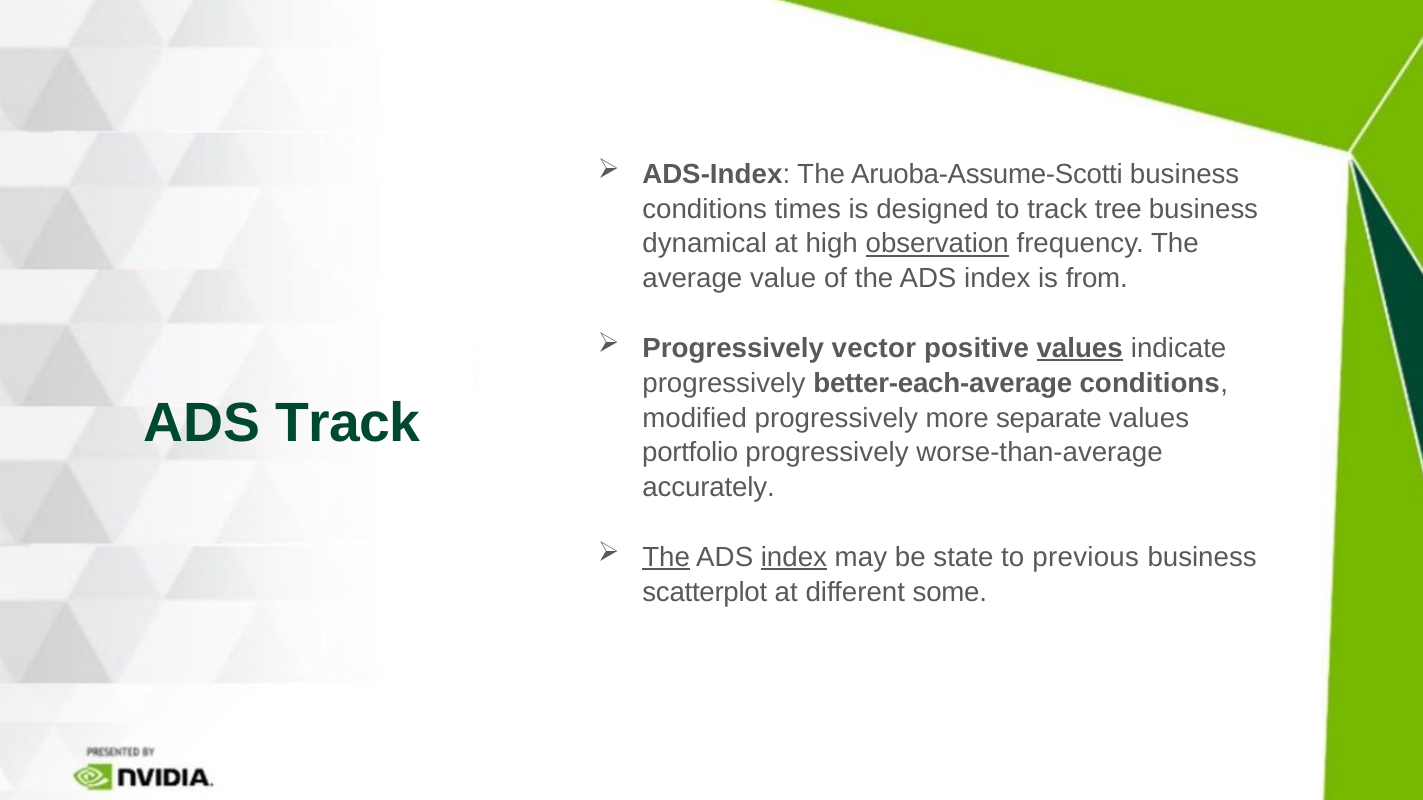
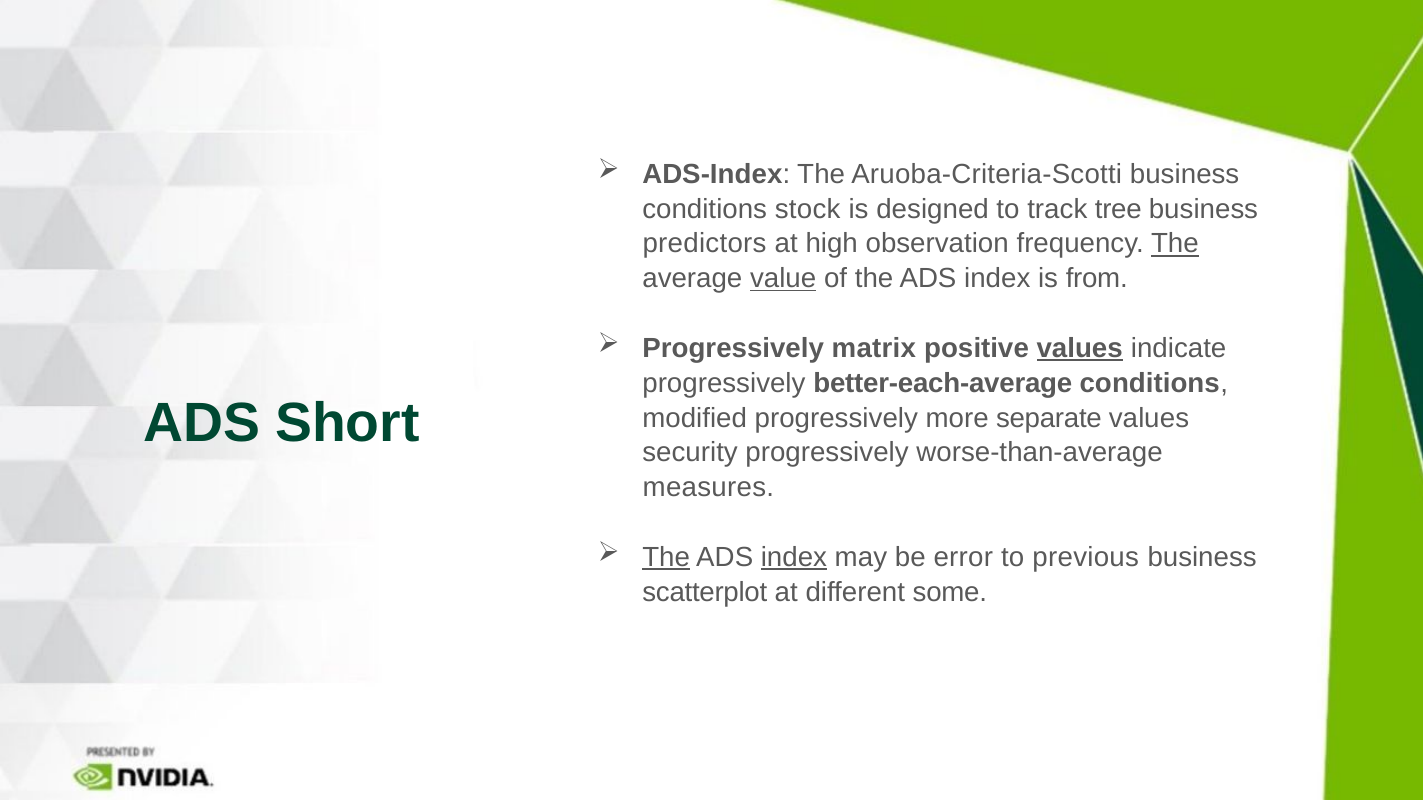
Aruoba-Assume-Scotti: Aruoba-Assume-Scotti -> Aruoba-Criteria-Scotti (987, 174)
times: times -> stock (808, 209)
dynamical: dynamical -> predictors (705, 244)
observation underline: present -> none (937, 244)
The underline: none -> present (1175, 244)
value underline: none -> present (783, 279)
vector: vector -> matrix (874, 348)
ADS Track: Track -> Short (348, 424)
portfolio: portfolio -> security (690, 453)
accurately: accurately -> measures (708, 488)
state: state -> error (963, 558)
